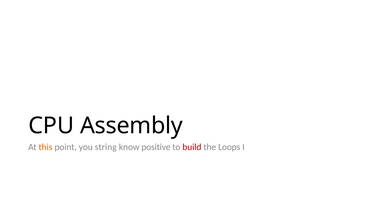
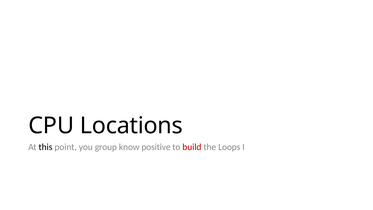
Assembly: Assembly -> Locations (131, 125)
this colour: orange -> black (46, 147)
string: string -> group (106, 147)
